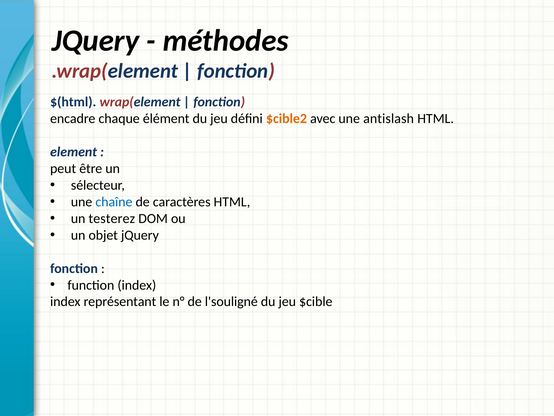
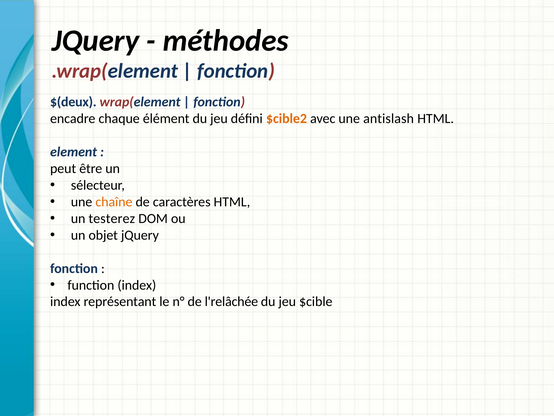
$(html: $(html -> $(deux (73, 102)
chaîne colour: blue -> orange (114, 202)
l'souligné: l'souligné -> l'relâchée (231, 301)
